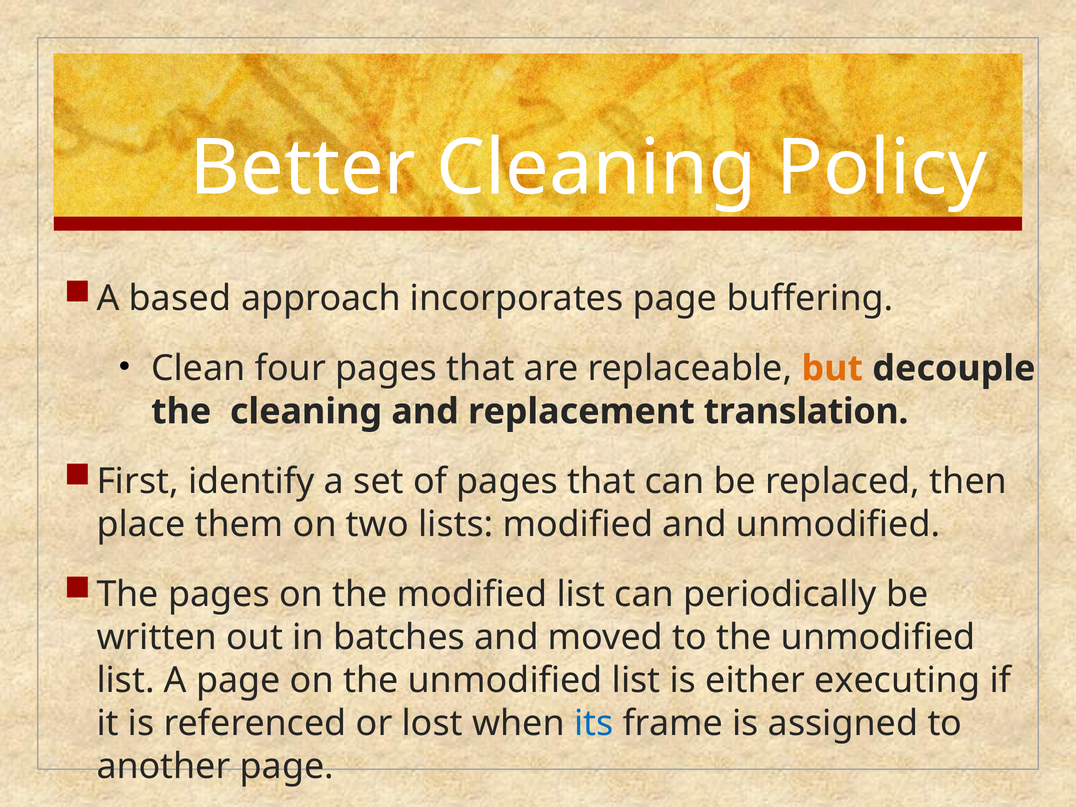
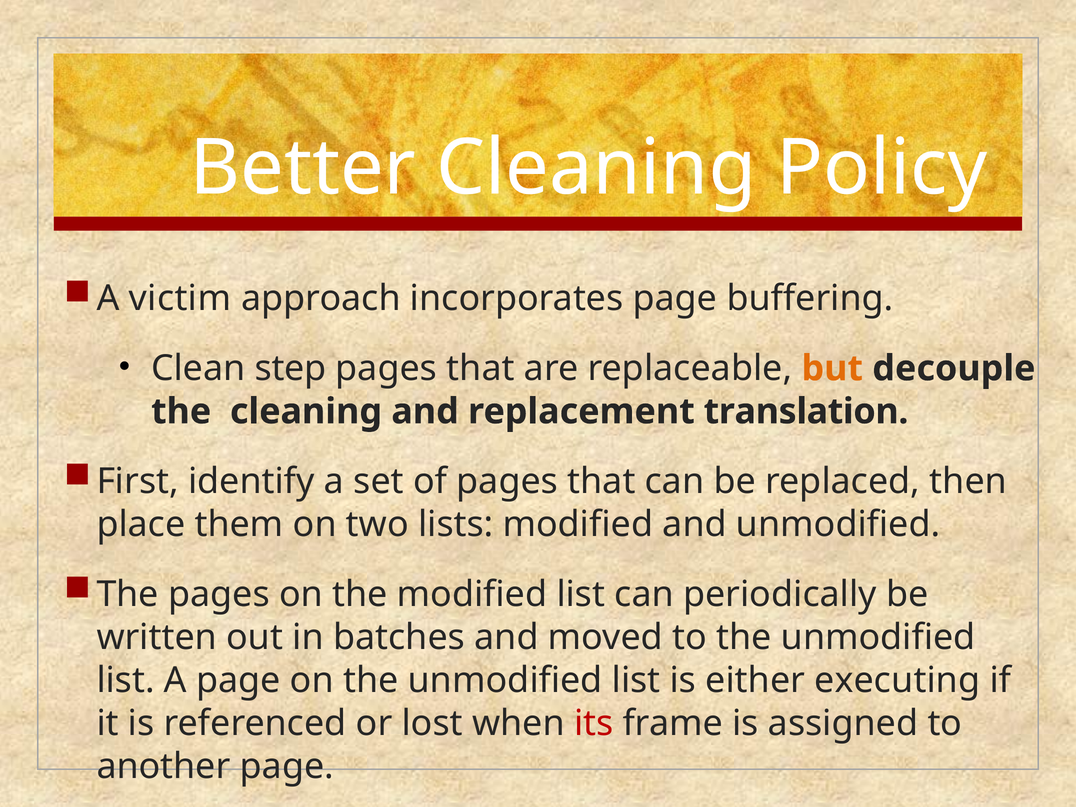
based: based -> victim (180, 299)
four: four -> step (291, 368)
its colour: blue -> red (594, 724)
